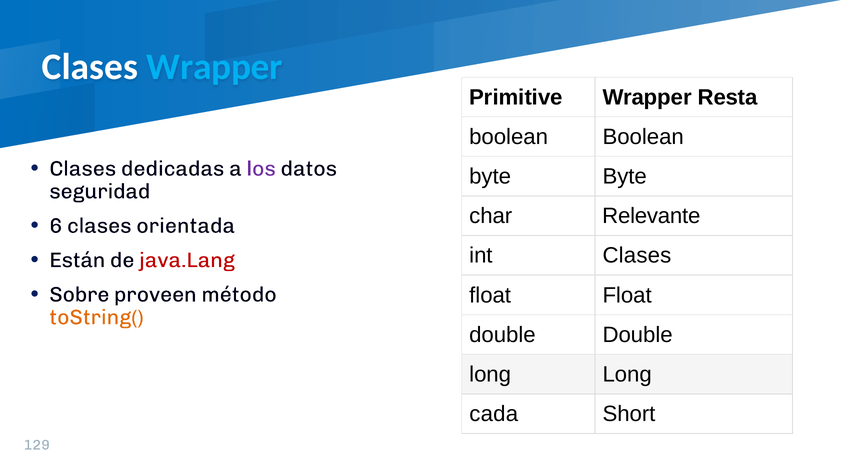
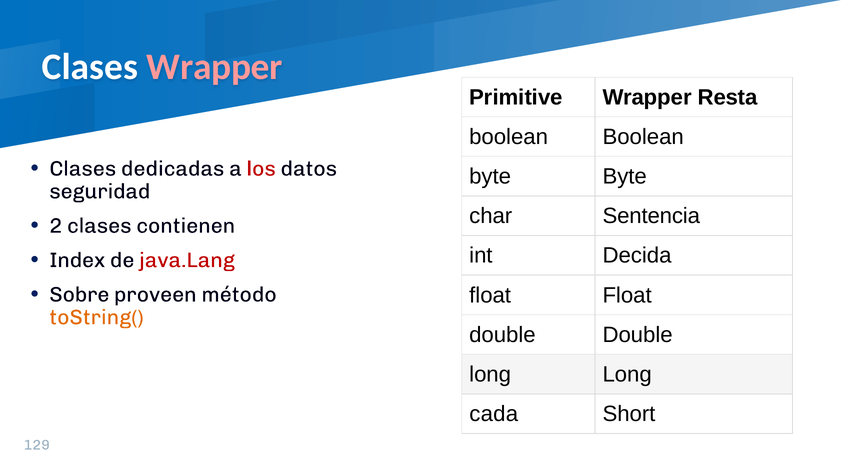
Wrapper colour: light blue -> pink (215, 67)
los colour: purple -> red (261, 169)
Relevante: Relevante -> Sentencia (651, 216)
6: 6 -> 2 (56, 226)
orientada: orientada -> contienen (186, 226)
int Clases: Clases -> Decida (637, 256)
Están: Están -> Index (77, 261)
